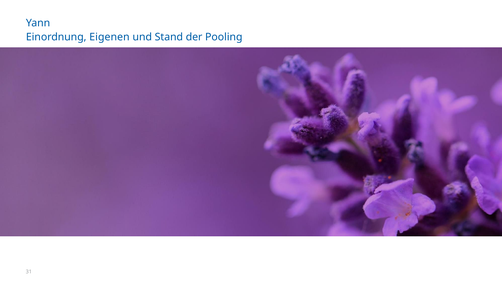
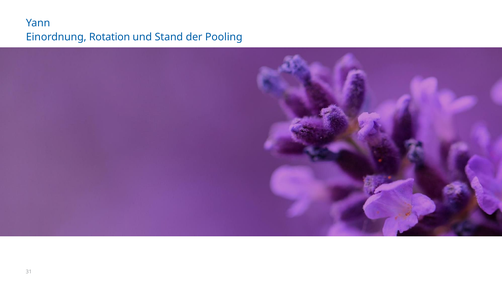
Eigenen: Eigenen -> Rotation (110, 37)
